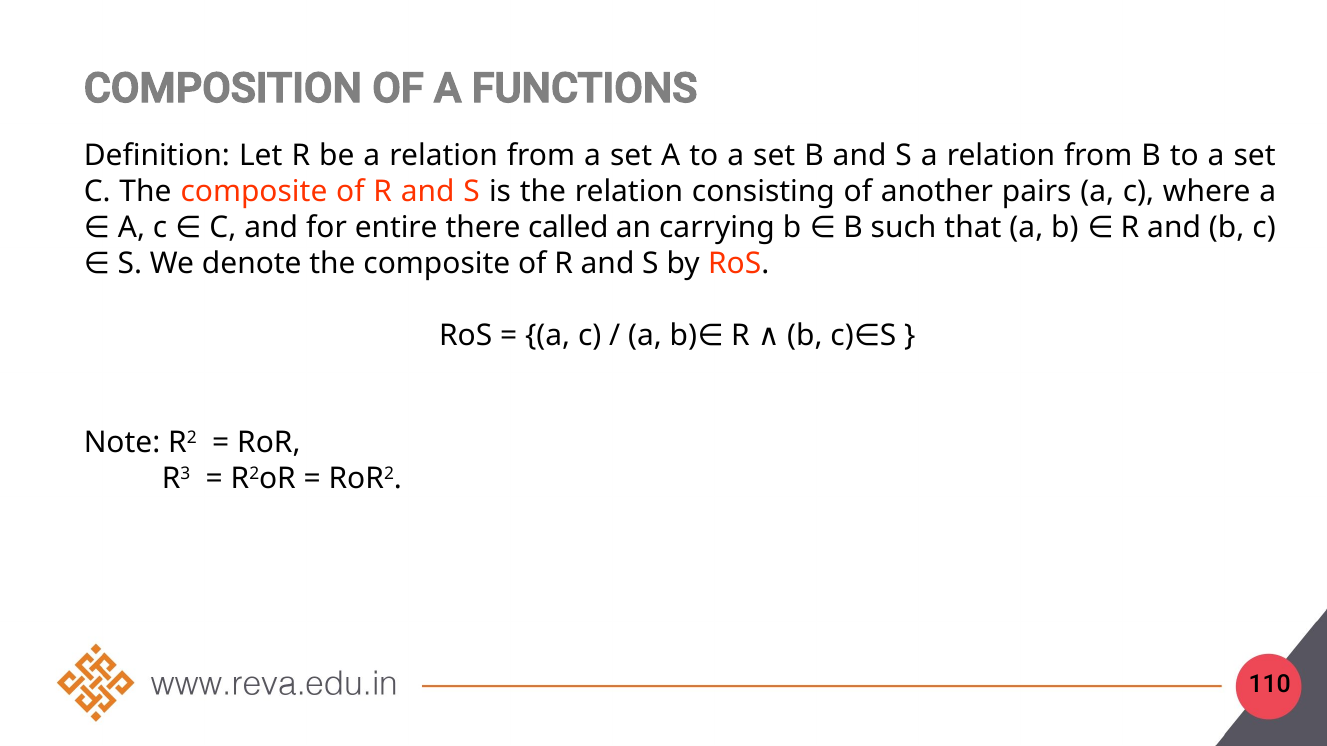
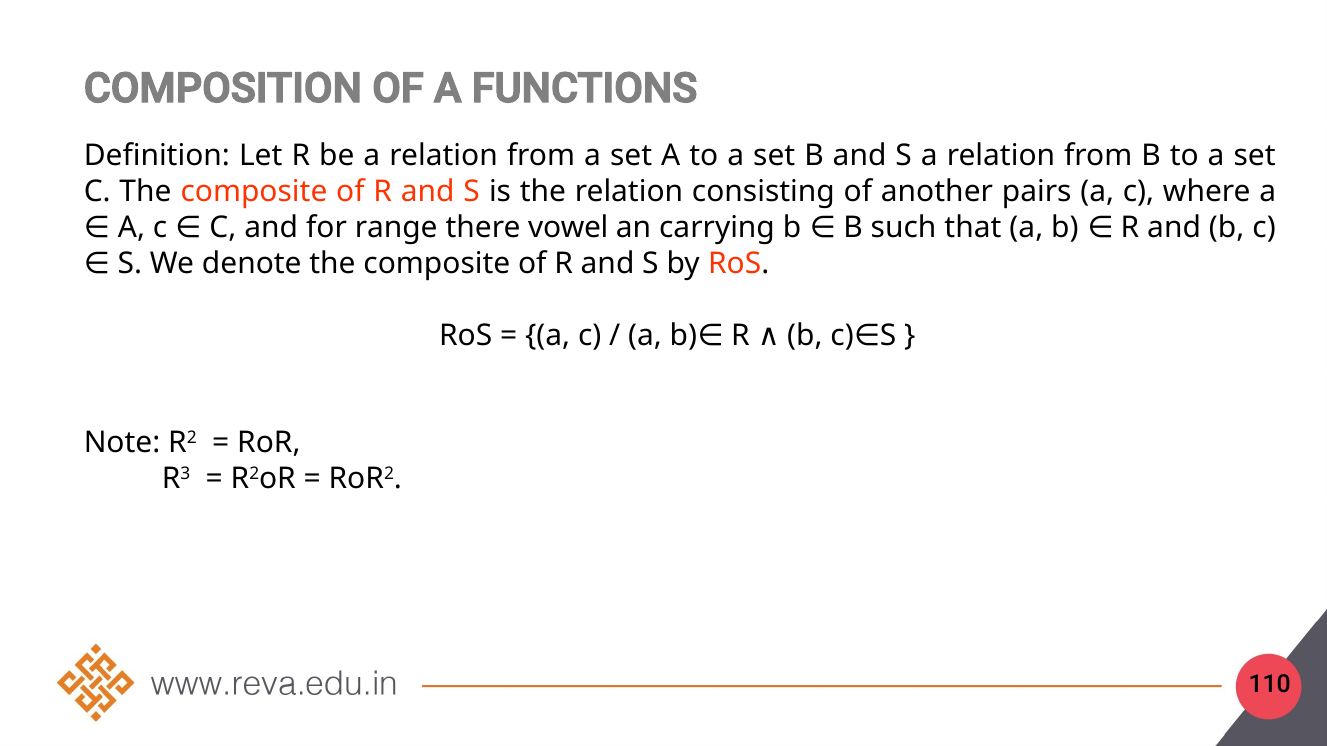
entire: entire -> range (396, 228)
called: called -> vowel (568, 228)
